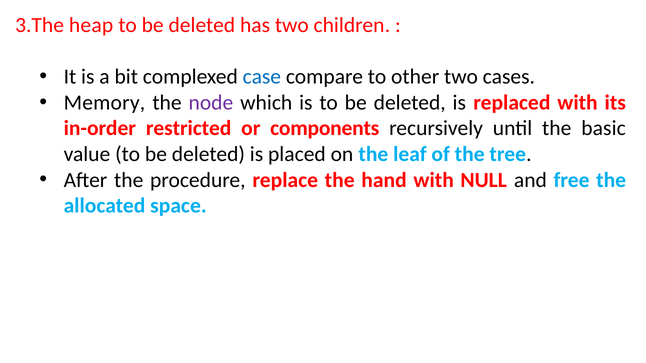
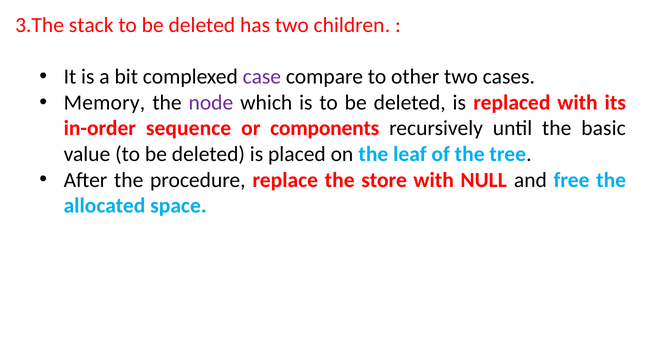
heap: heap -> stack (91, 25)
case colour: blue -> purple (262, 77)
restricted: restricted -> sequence (189, 129)
hand: hand -> store (384, 180)
